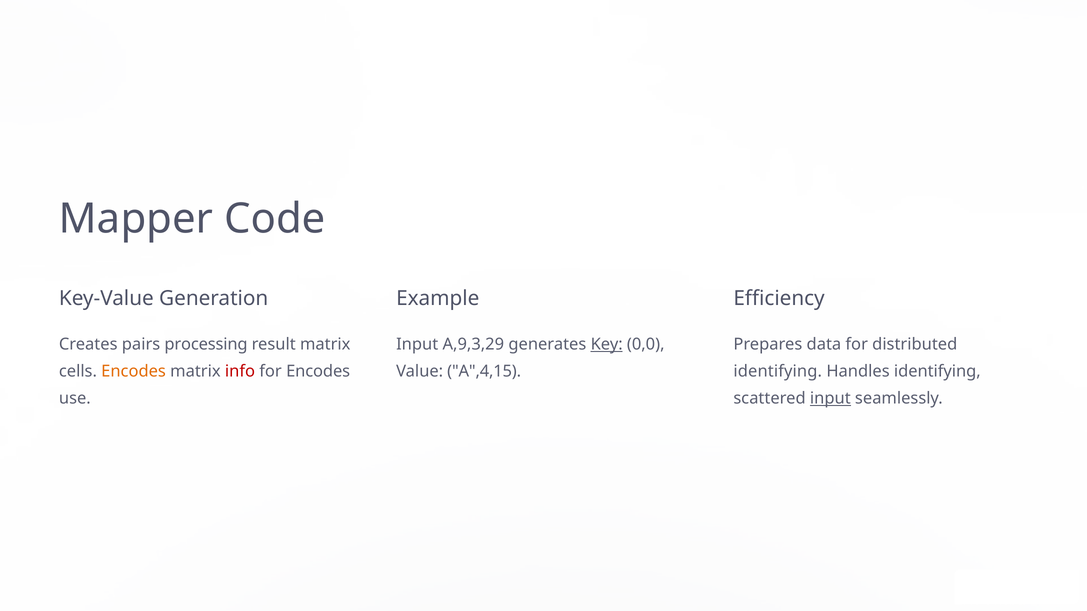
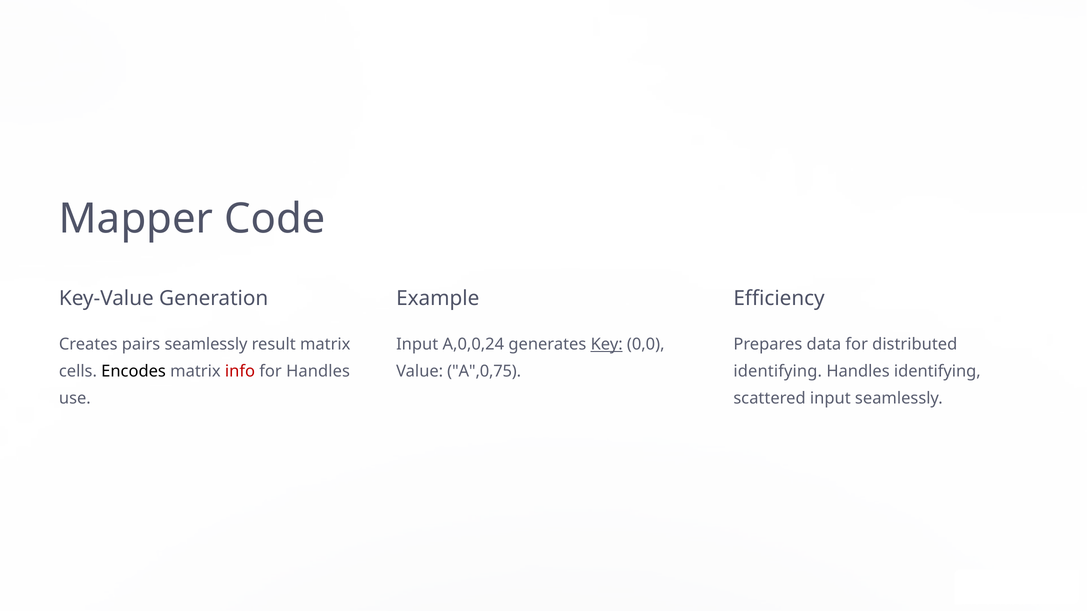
pairs processing: processing -> seamlessly (206, 345)
A,9,3,29: A,9,3,29 -> A,0,0,24 (473, 345)
Encodes colour: orange -> black (134, 372)
for Encodes: Encodes -> Handles (318, 372)
A",4,15: A",4,15 -> A",0,75 (484, 372)
input underline: present -> none (830, 399)
